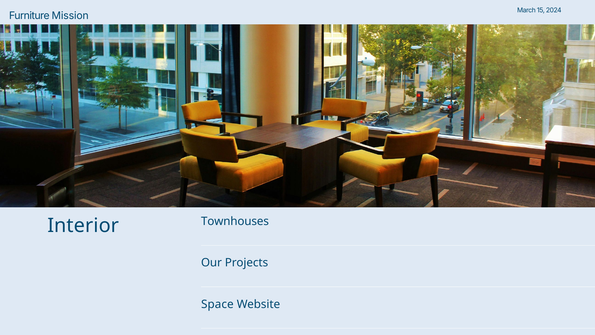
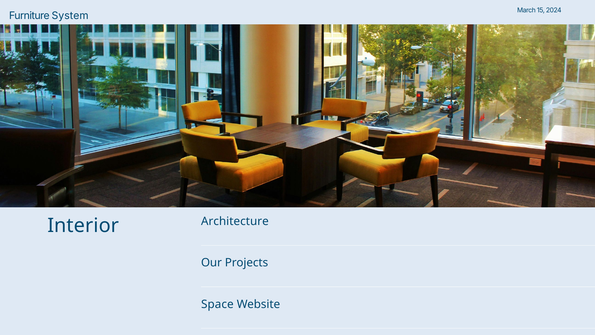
Mission: Mission -> System (70, 16)
Townhouses: Townhouses -> Architecture (235, 221)
